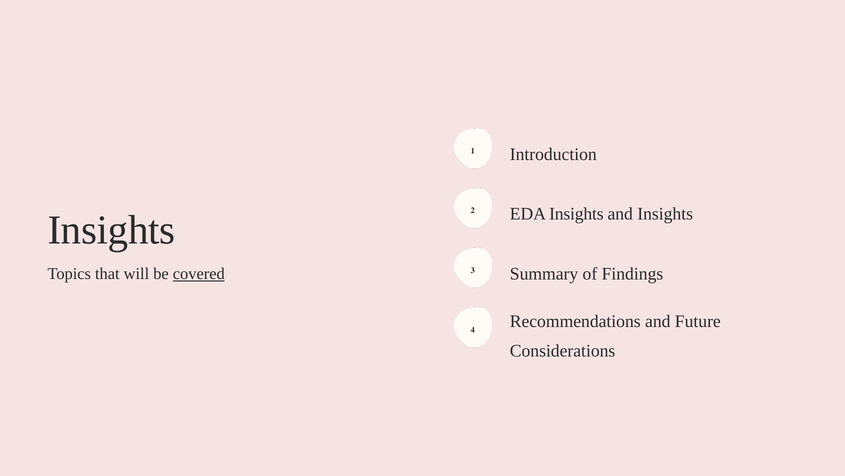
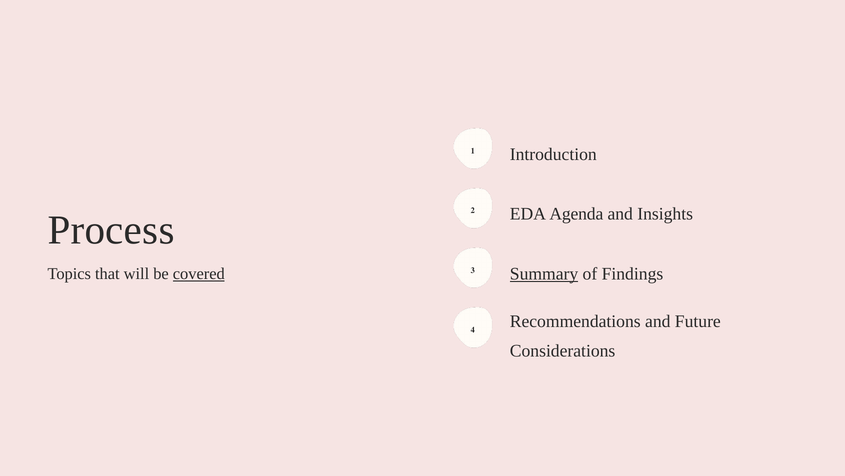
EDA Insights: Insights -> Agenda (576, 214)
Insights: Insights -> Process (111, 230)
Summary underline: none -> present (544, 273)
